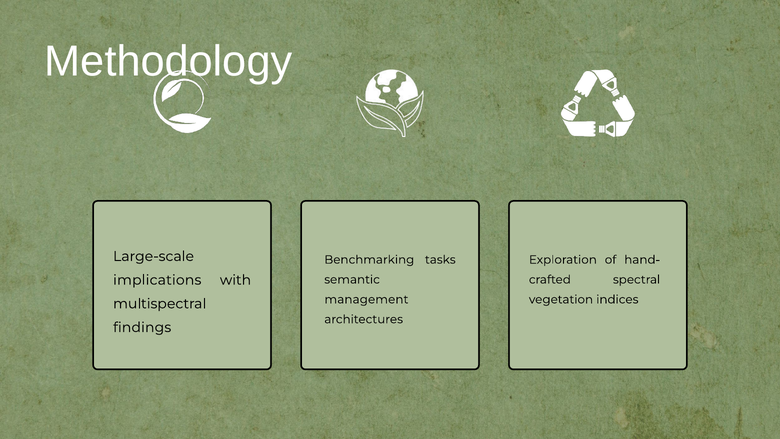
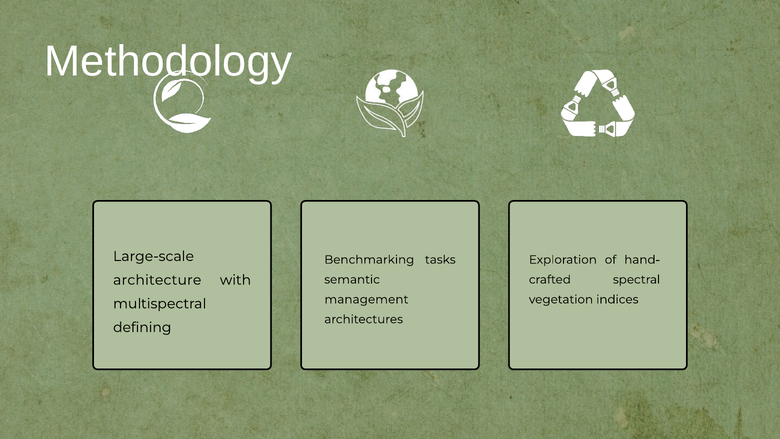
implications: implications -> architecture (157, 280)
findings: findings -> defining (142, 327)
